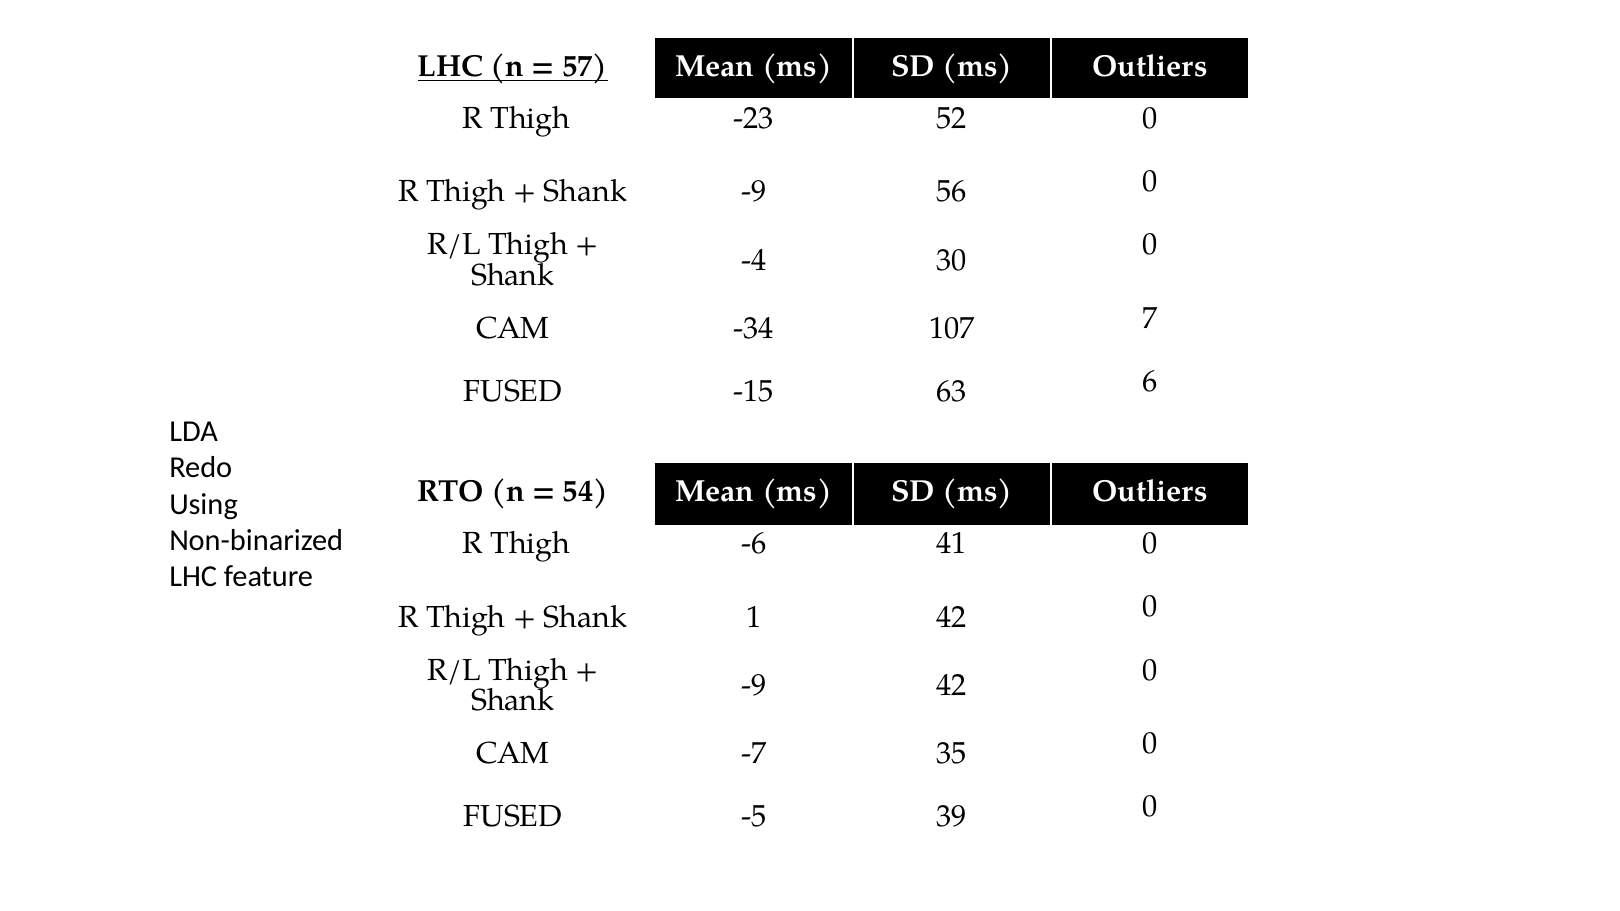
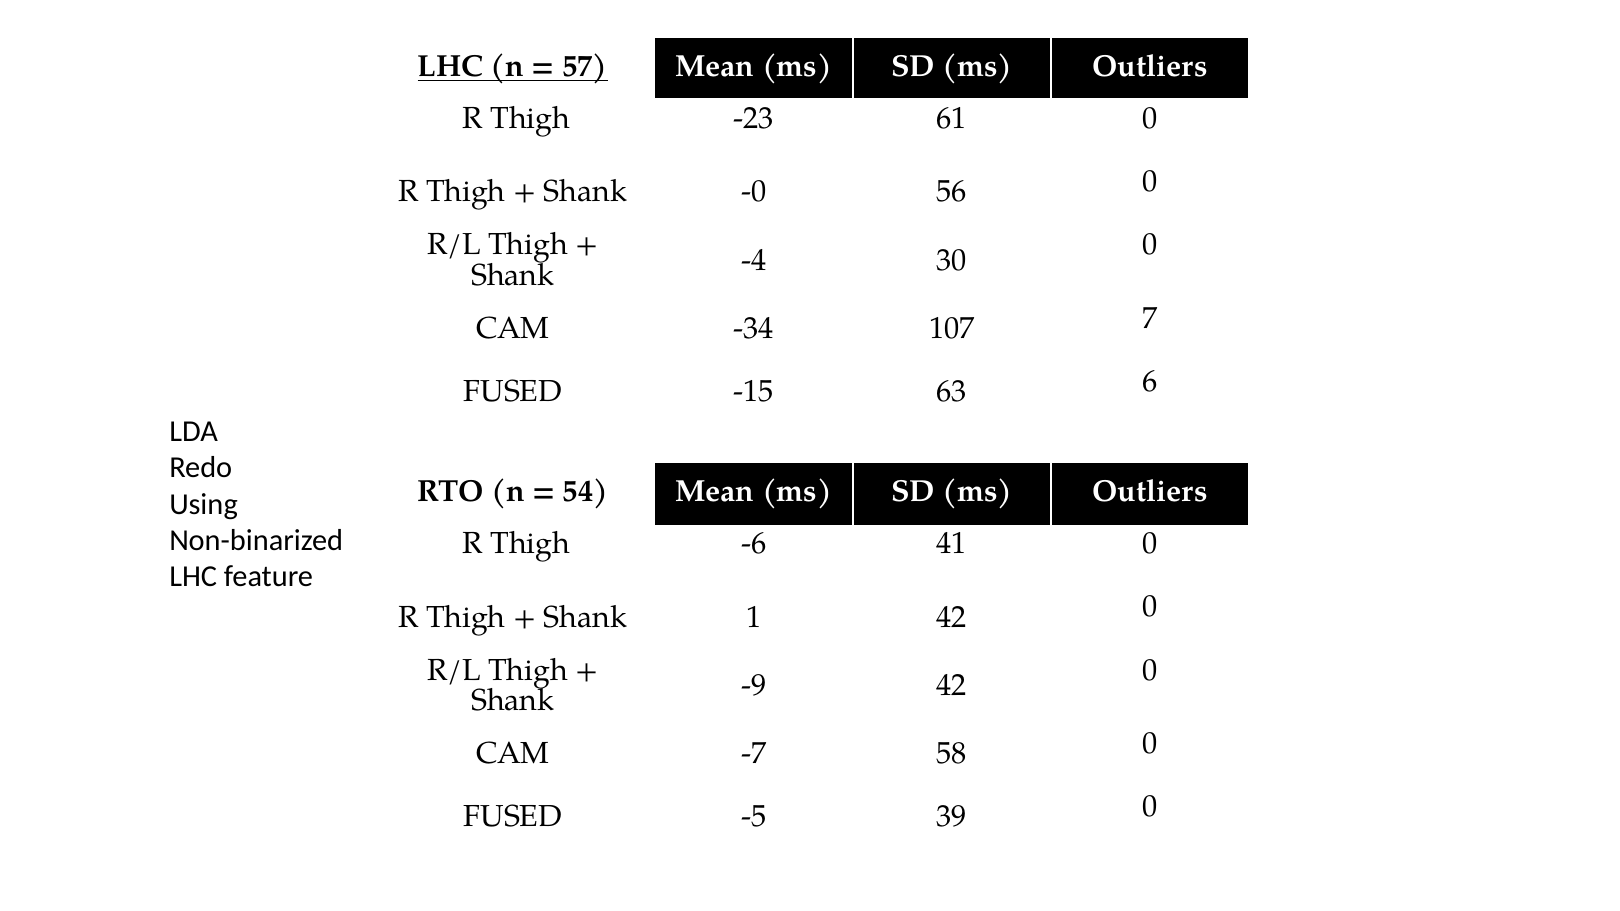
52: 52 -> 61 (952, 119)
-9: -9 -> -0 (754, 192)
35: 35 -> 58 (952, 754)
